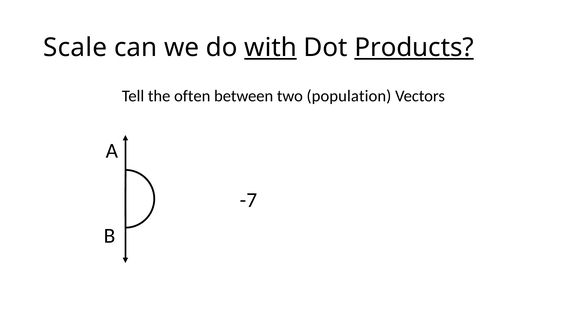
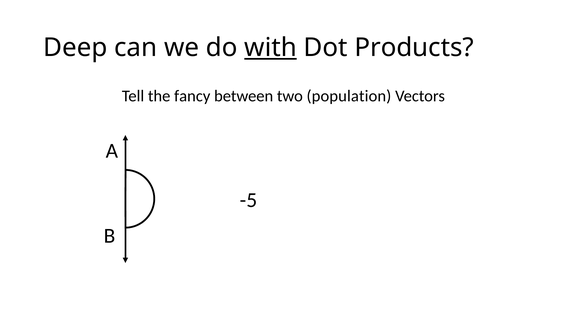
Scale: Scale -> Deep (75, 48)
Products underline: present -> none (414, 48)
often: often -> fancy (192, 96)
-7: -7 -> -5 (249, 200)
